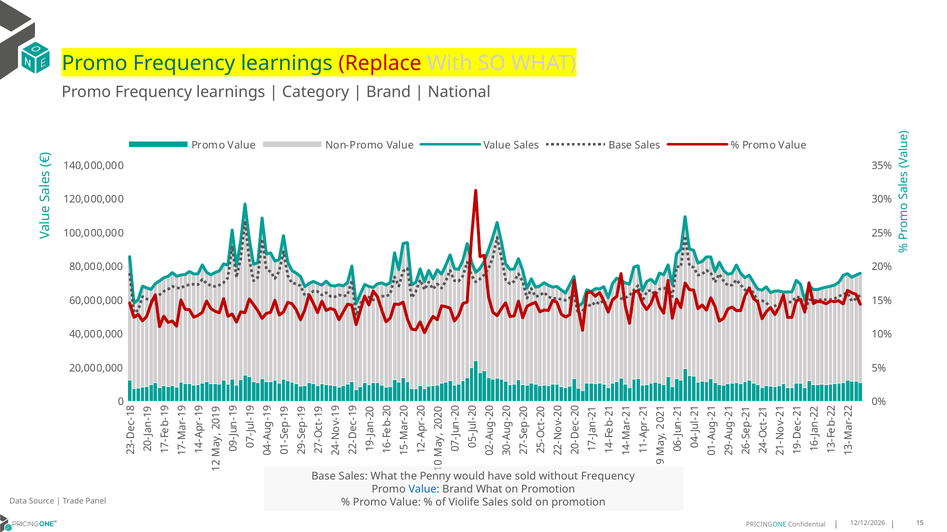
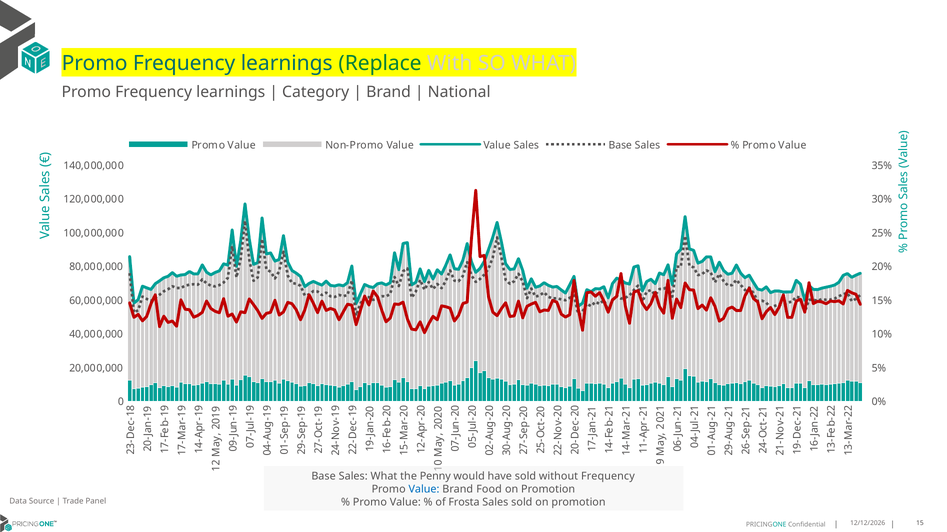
Replace colour: red -> green (380, 64)
Brand What: What -> Food (489, 490)
Violife: Violife -> Frosta (464, 503)
